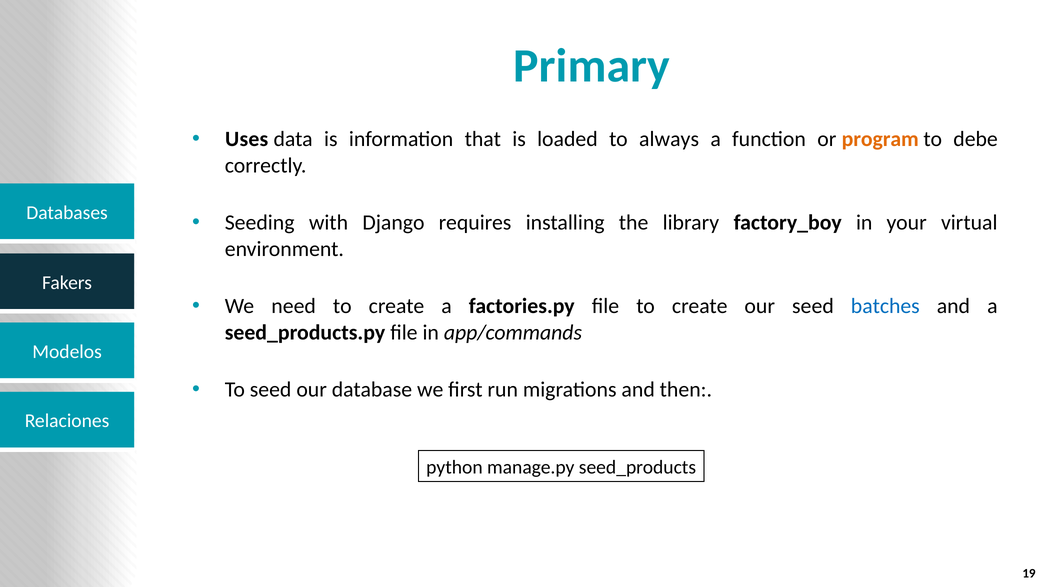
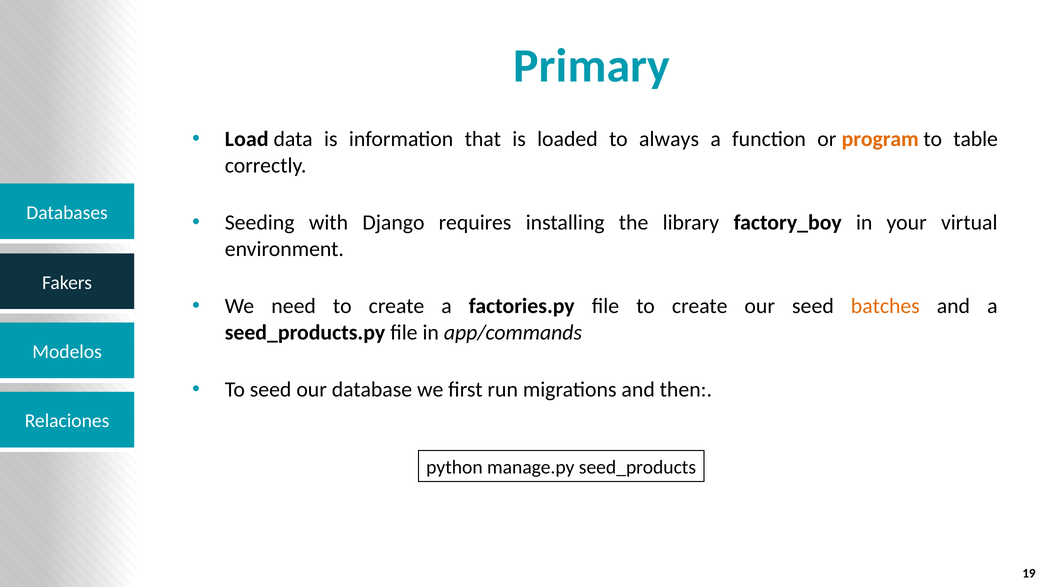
Uses: Uses -> Load (247, 139)
debe: debe -> table (976, 139)
batches colour: blue -> orange (885, 306)
